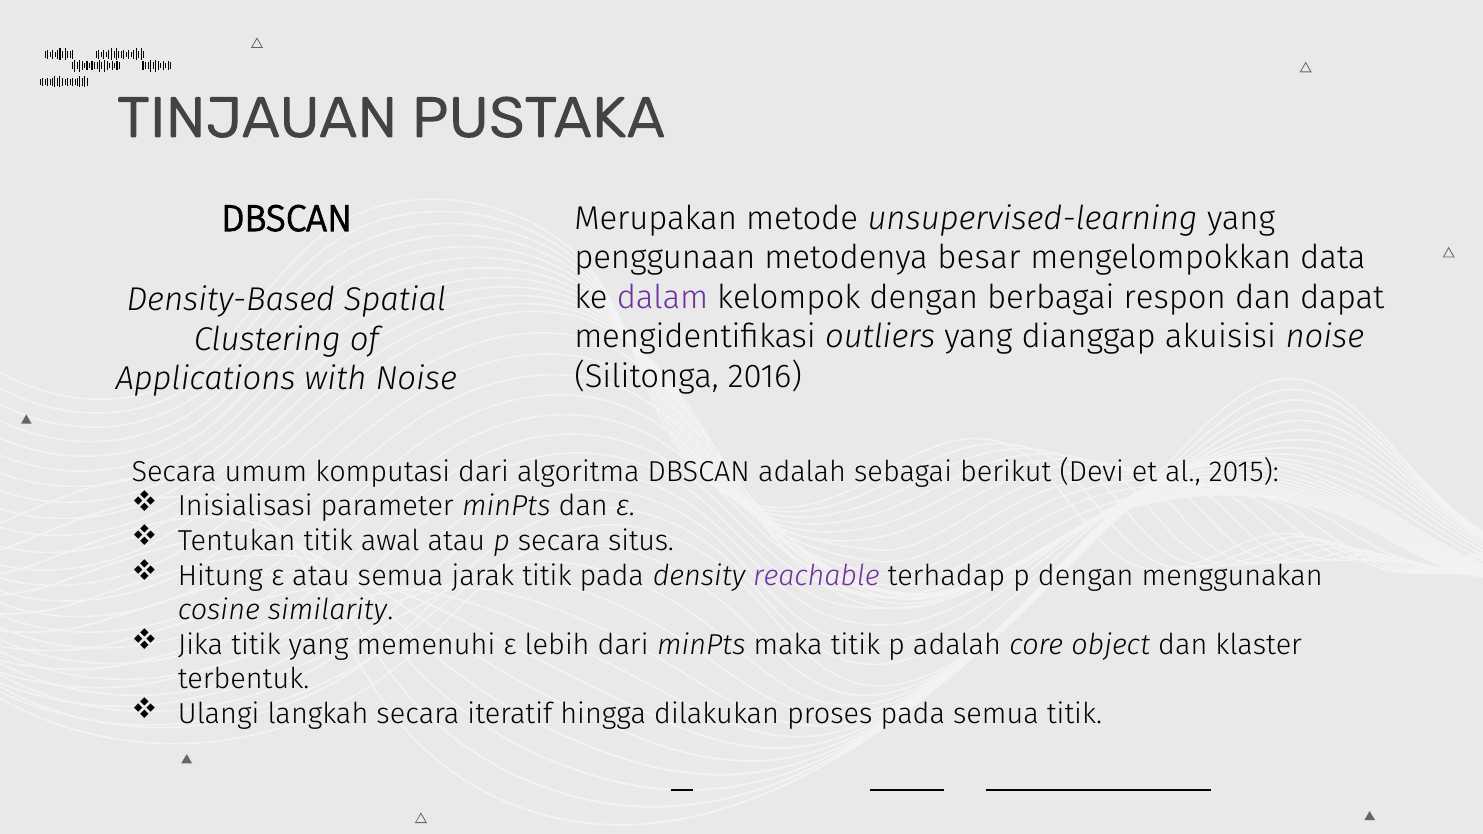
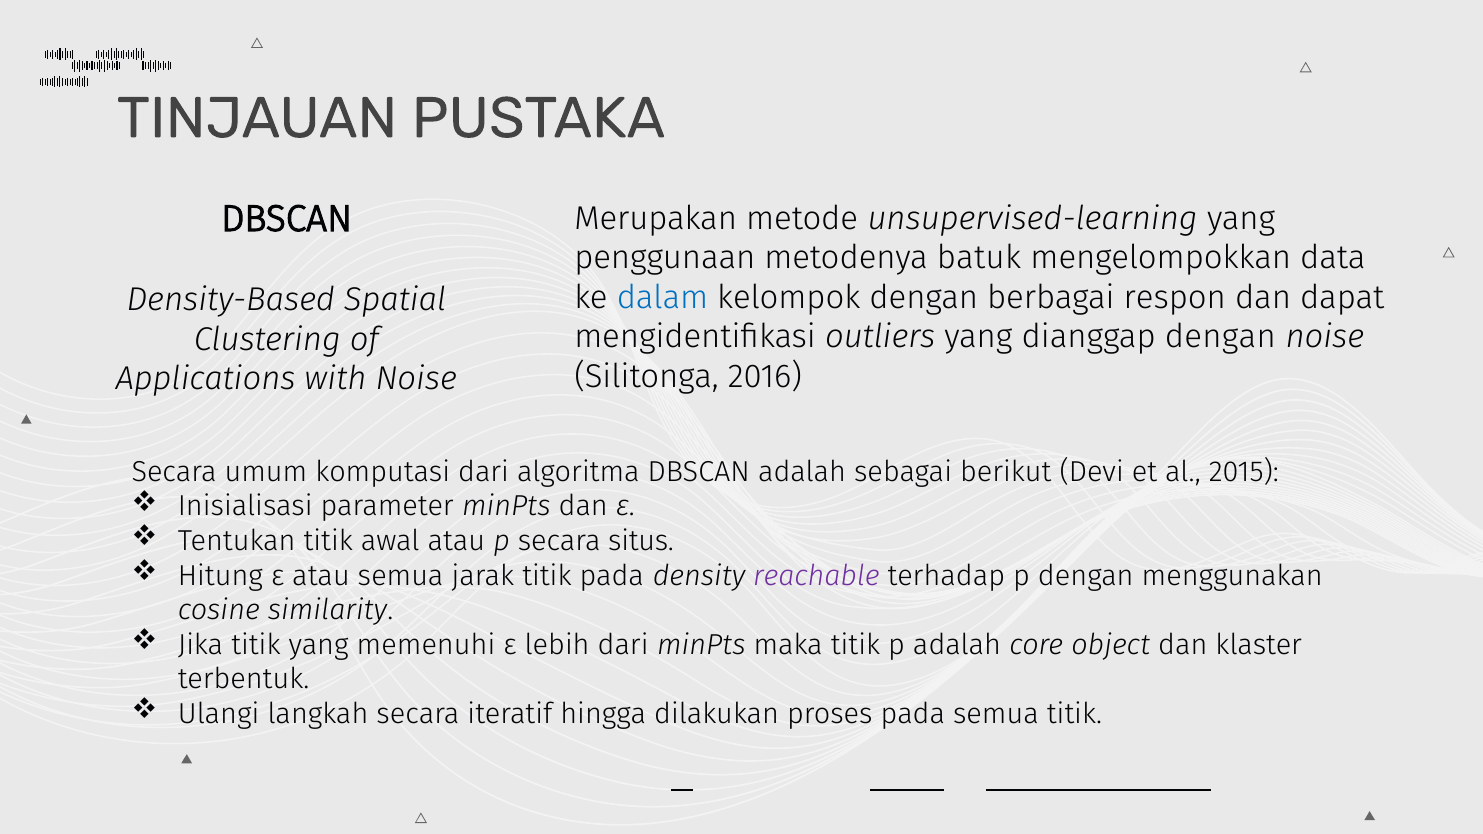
besar: besar -> batuk (979, 258)
dalam colour: purple -> blue (662, 298)
dianggap akuisisi: akuisisi -> dengan (1220, 337)
